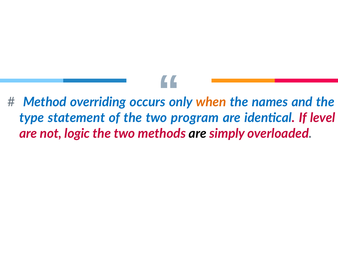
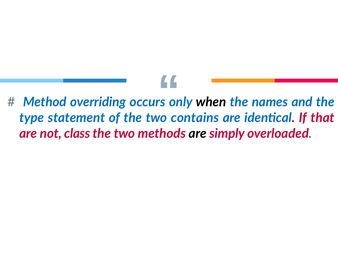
when colour: orange -> black (211, 102)
program: program -> contains (195, 118)
level: level -> that (323, 118)
logic: logic -> class (77, 134)
